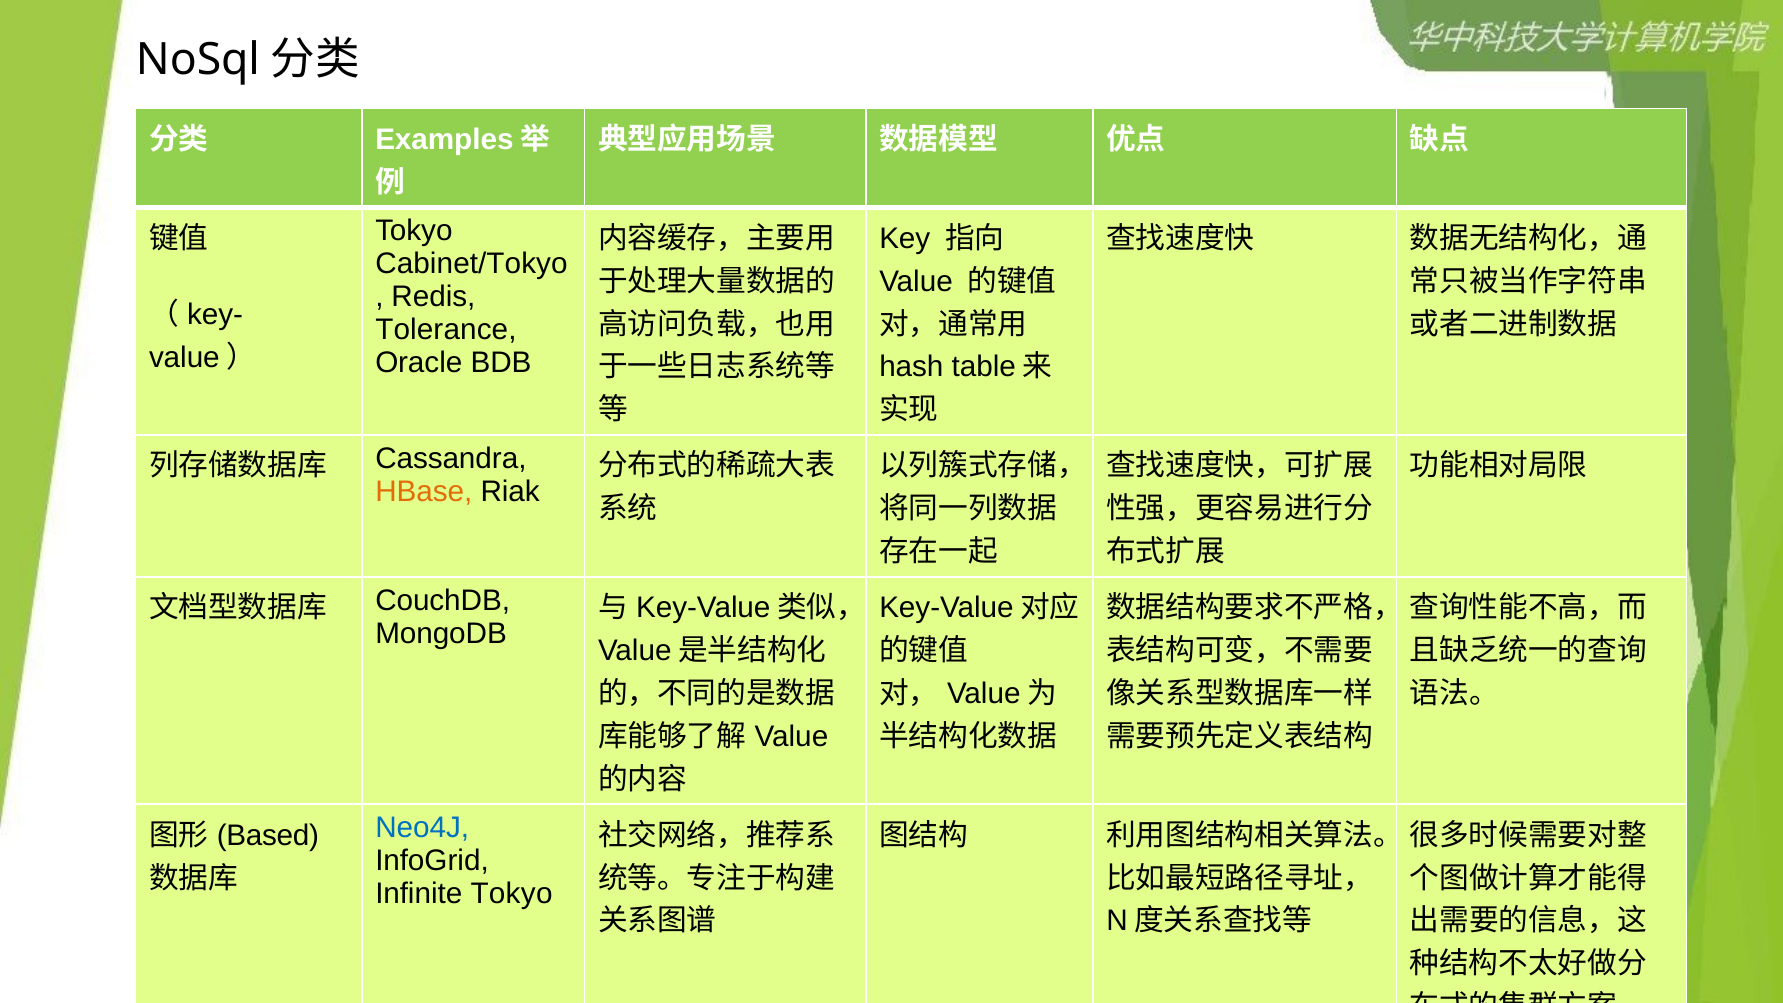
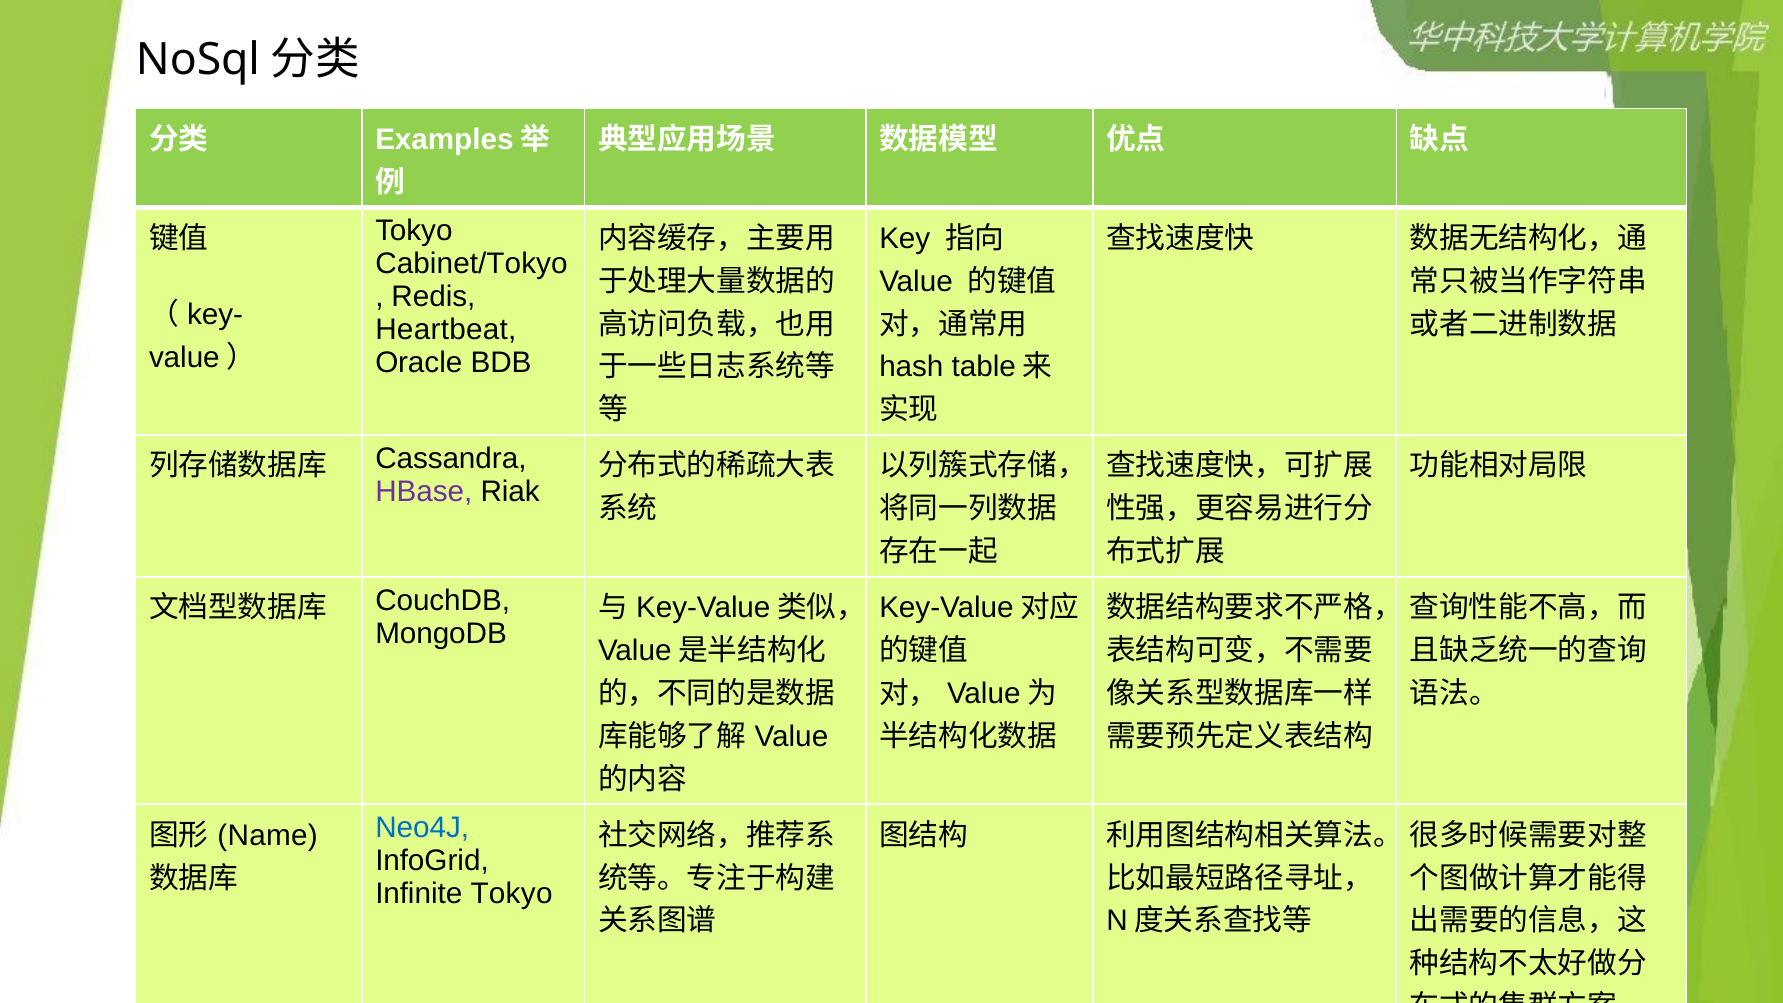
Tolerance: Tolerance -> Heartbeat (446, 330)
HBase colour: orange -> purple (424, 492)
Based: Based -> Name (268, 835)
